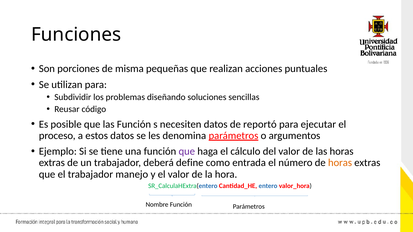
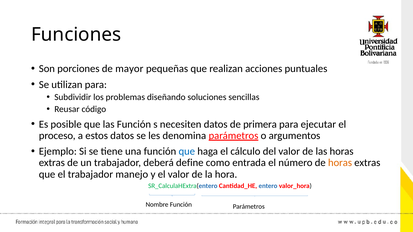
misma: misma -> mayor (129, 69)
reportó: reportó -> primera (260, 124)
que colour: purple -> blue (187, 152)
